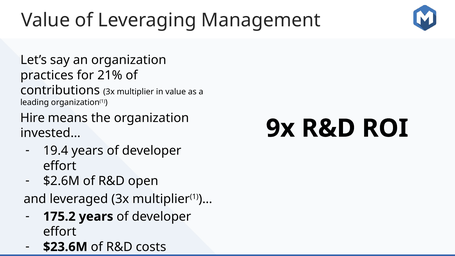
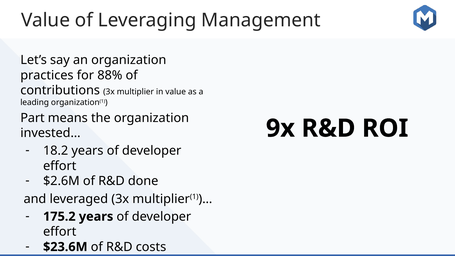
21%: 21% -> 88% (110, 75)
Hire: Hire -> Part (32, 118)
19.4: 19.4 -> 18.2 (56, 151)
open: open -> done (143, 181)
